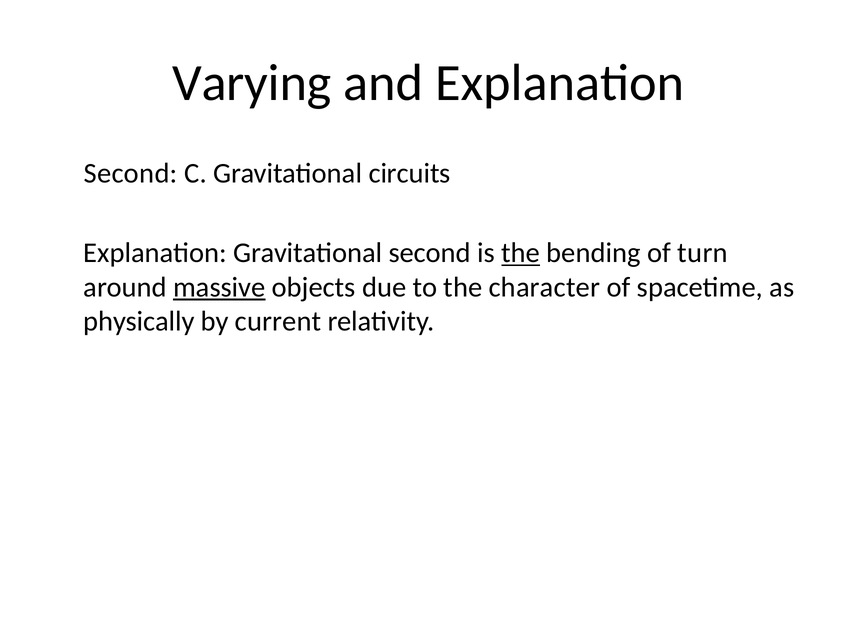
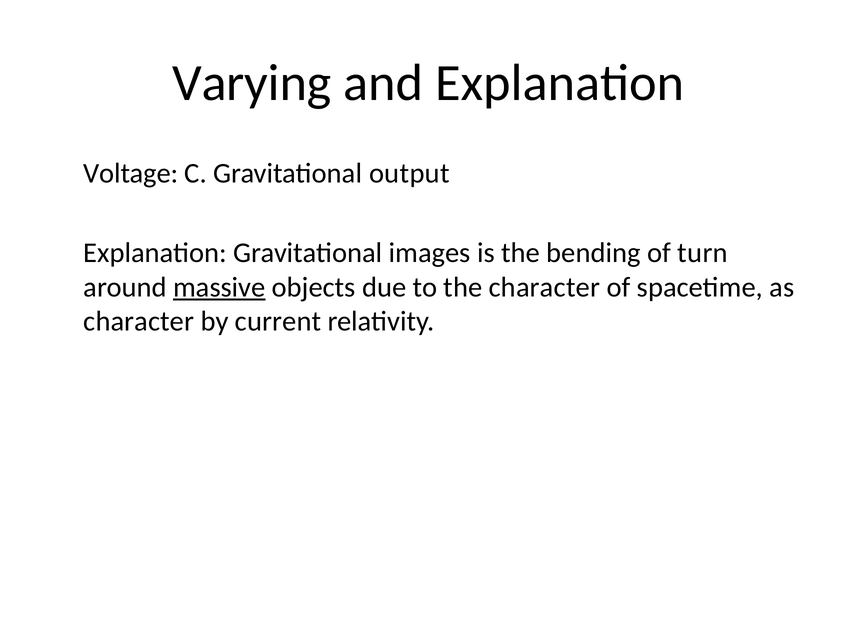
Second: Second -> Voltage (131, 173)
circuits: circuits -> output (409, 173)
Gravitational second: second -> images (430, 253)
the underline: present -> none (521, 253)
physically: physically -> character (139, 322)
